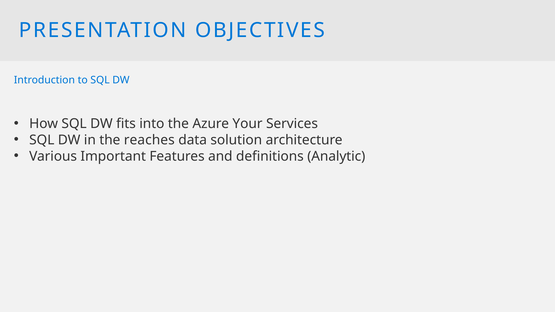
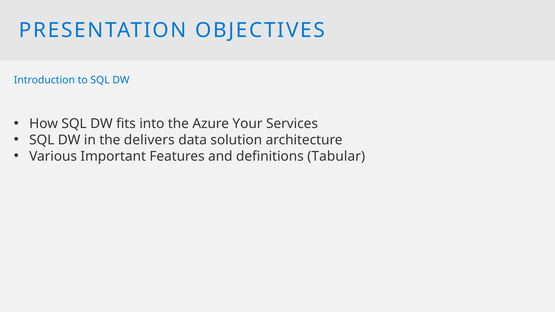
reaches: reaches -> delivers (149, 140)
Analytic: Analytic -> Tabular (336, 156)
